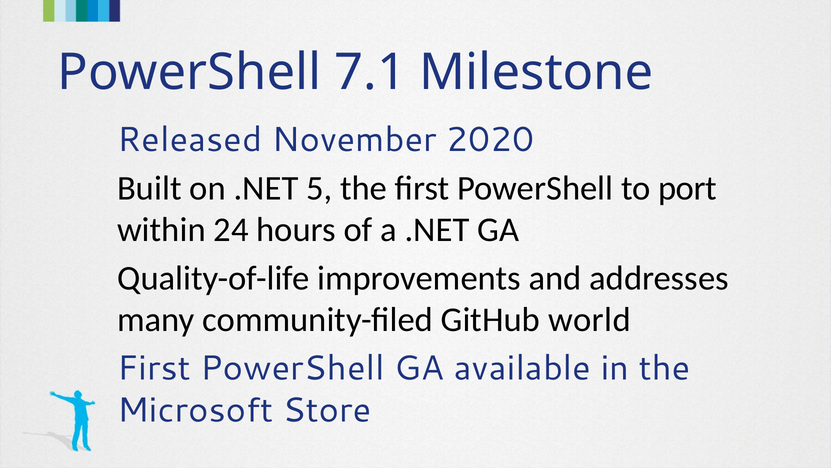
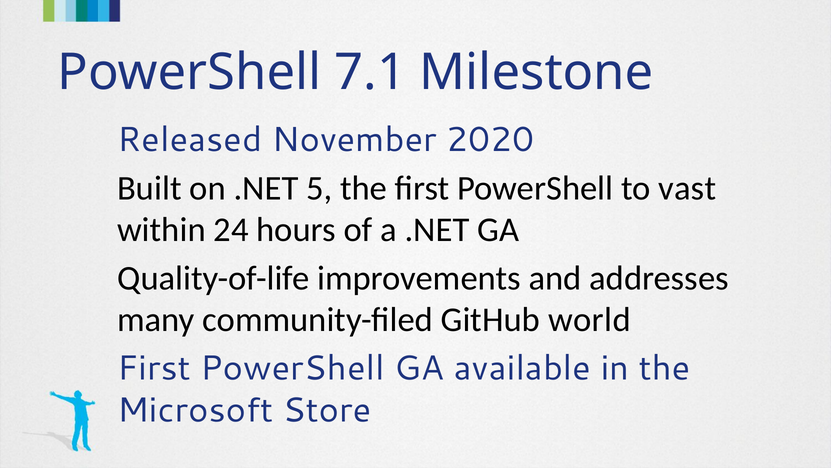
port: port -> vast (687, 188)
